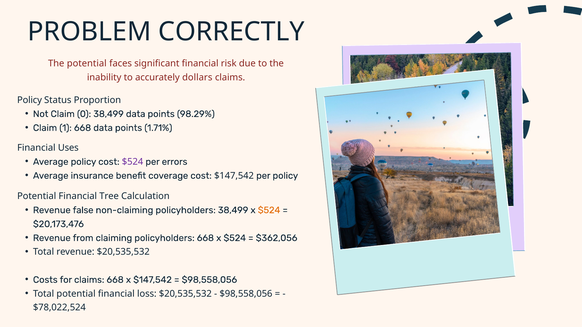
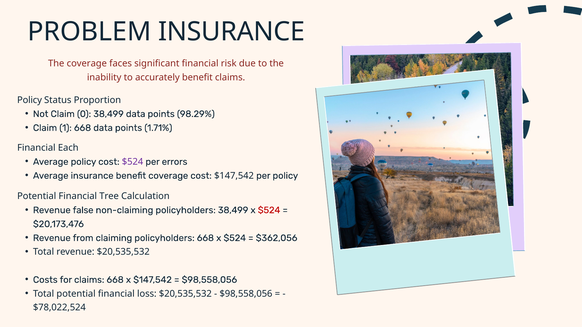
PROBLEM CORRECTLY: CORRECTLY -> INSURANCE (232, 32)
The potential: potential -> coverage (87, 64)
accurately dollars: dollars -> benefit (197, 78)
Uses: Uses -> Each (68, 148)
$524 colour: orange -> red (269, 210)
